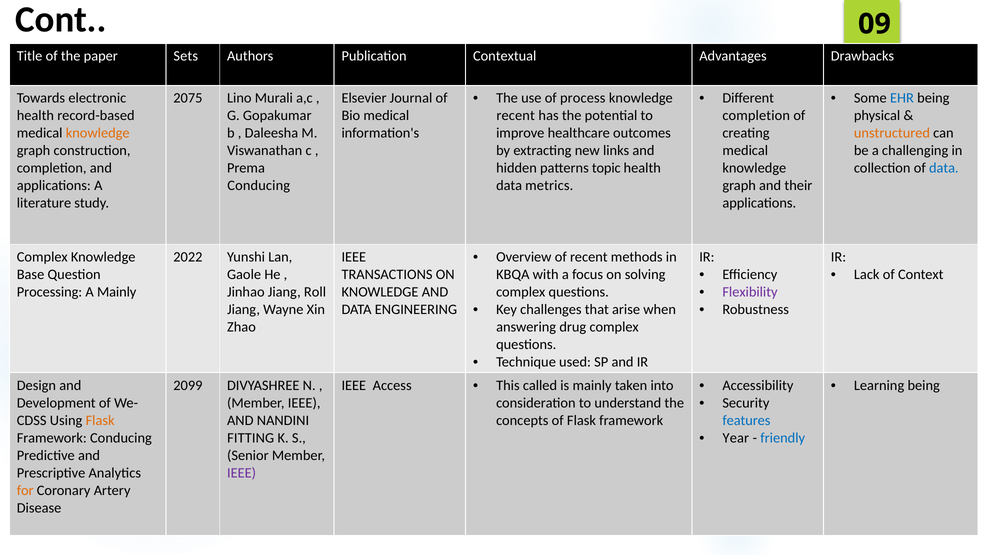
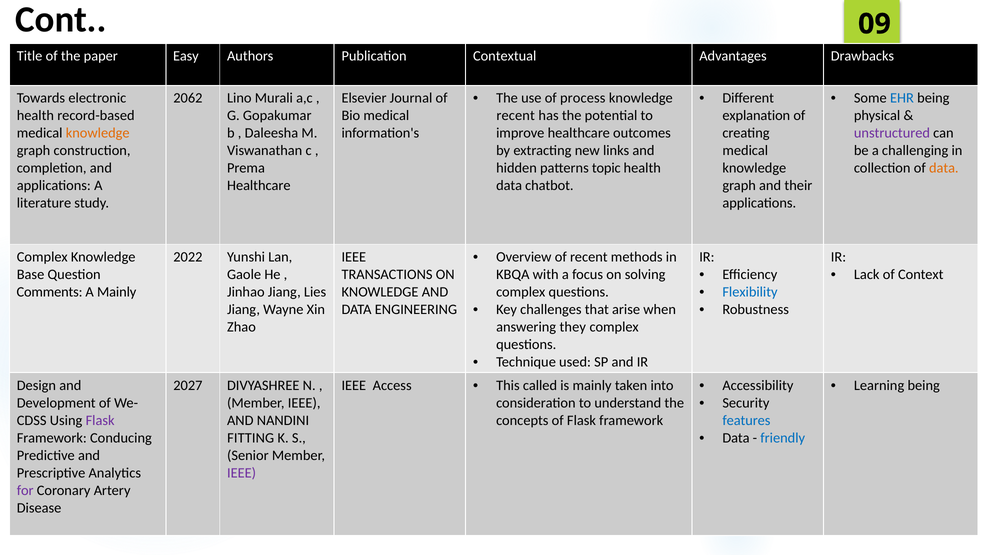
Sets: Sets -> Easy (186, 56)
2075: 2075 -> 2062 (188, 98)
completion: completion -> explanation (756, 115)
unstructured colour: orange -> purple (892, 133)
data colour: blue -> orange (944, 168)
Conducing: Conducing -> Healthcare (259, 185)
metrics: metrics -> chatbot (549, 185)
Flexibility colour: purple -> blue (750, 292)
Processing: Processing -> Comments (50, 292)
Roll: Roll -> Lies (315, 292)
drug: drug -> they (573, 327)
2099: 2099 -> 2027 (188, 385)
Flask colour: orange -> purple (100, 420)
Year: Year -> Data (736, 437)
for colour: orange -> purple (25, 490)
